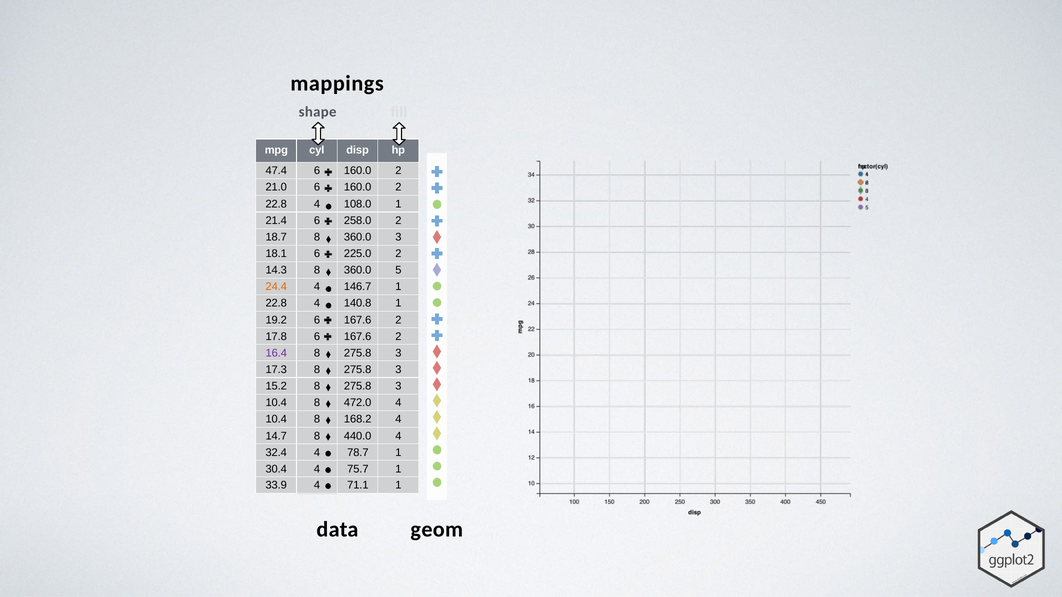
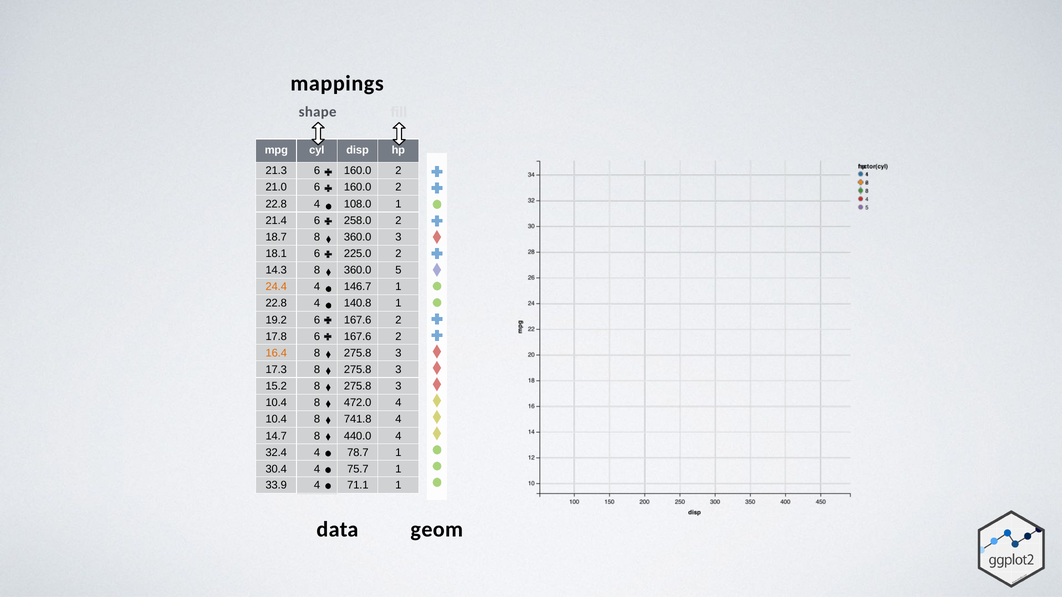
47.4: 47.4 -> 21.3 (276, 171)
16.4 colour: purple -> orange (276, 353)
168.2: 168.2 -> 741.8 (358, 420)
